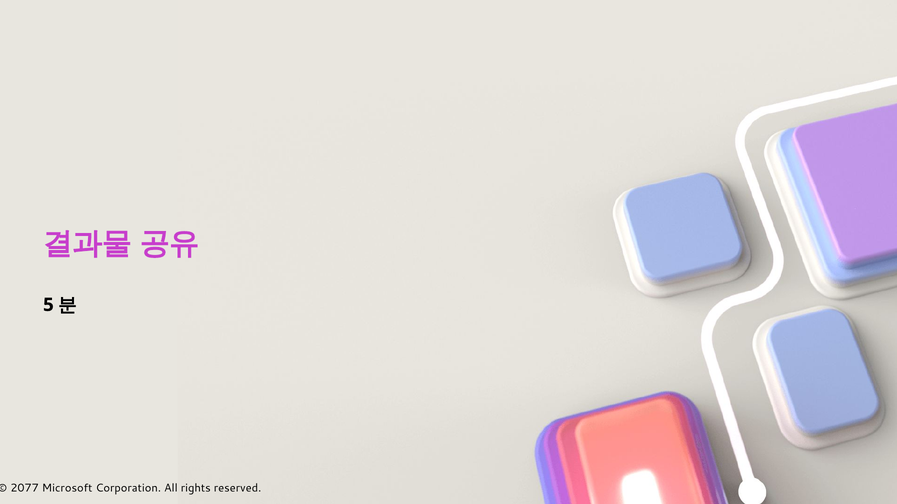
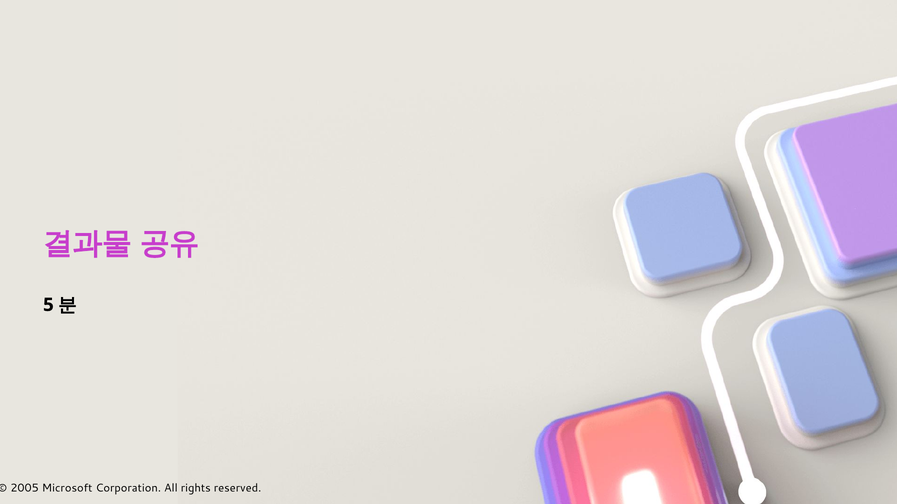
2077: 2077 -> 2005 (25, 488)
